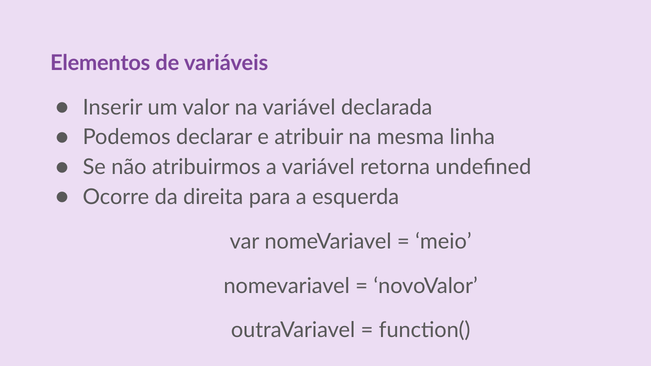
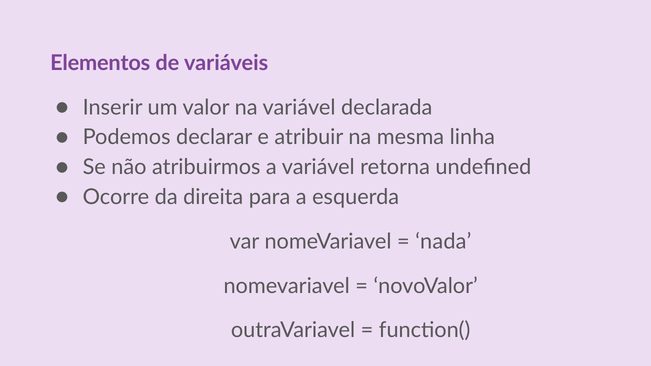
meio: meio -> nada (443, 242)
